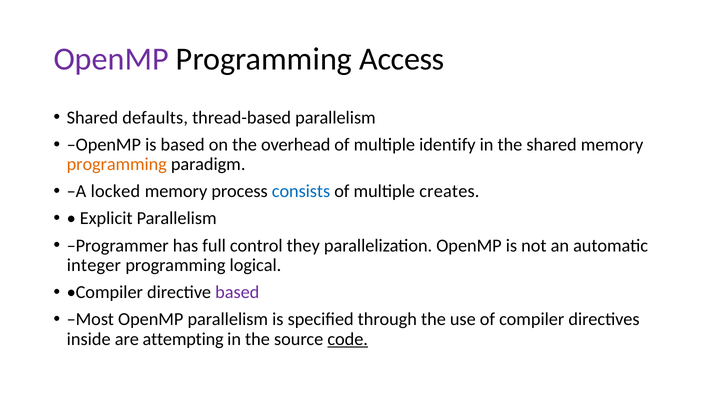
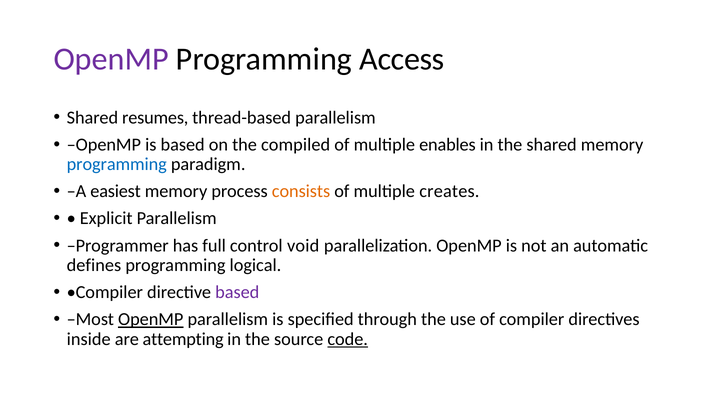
defaults: defaults -> resumes (155, 118)
overhead: overhead -> compiled (296, 145)
identify: identify -> enables (447, 145)
programming colour: orange -> blue (117, 164)
locked: locked -> easiest (116, 191)
consists colour: blue -> orange (301, 191)
they: they -> void (303, 245)
integer: integer -> defines (94, 265)
OpenMP underline: none -> present (151, 319)
